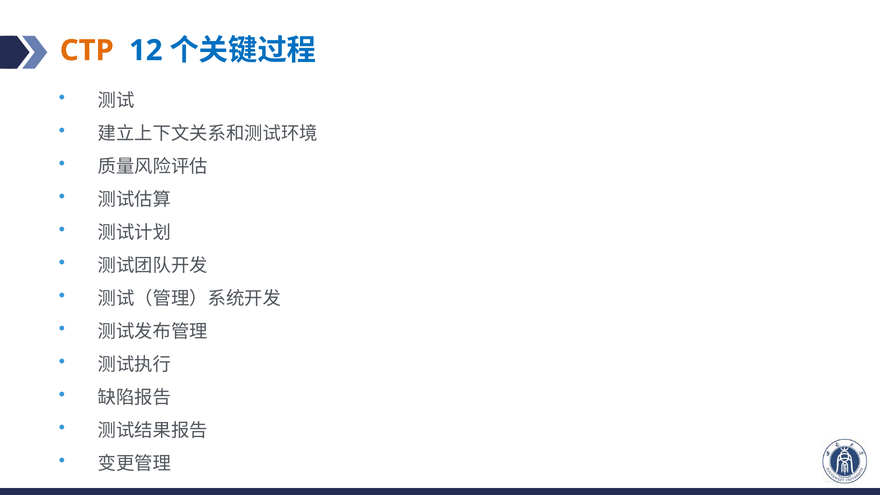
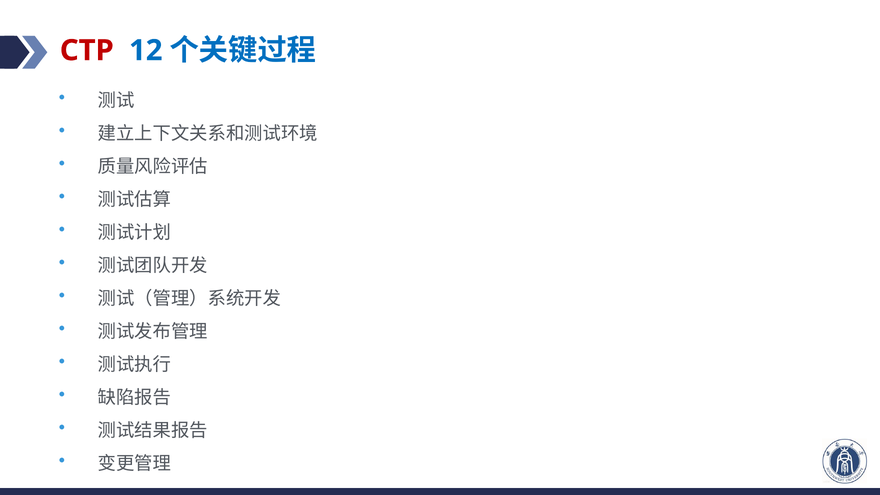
CTP colour: orange -> red (87, 50)
